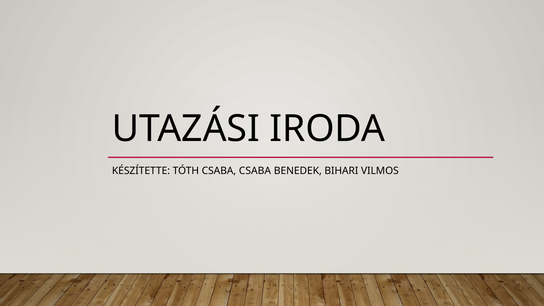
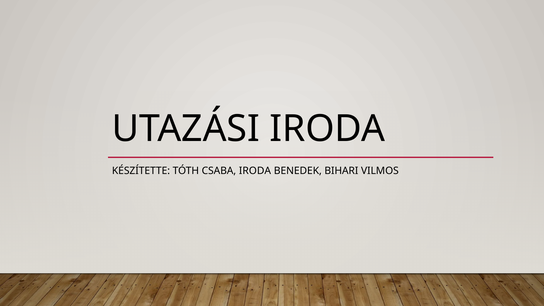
CSABA CSABA: CSABA -> IRODA (255, 171)
